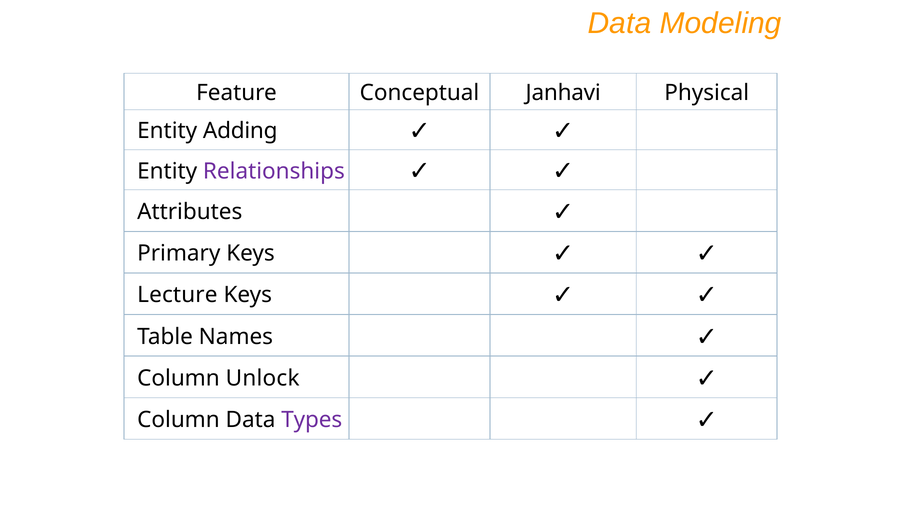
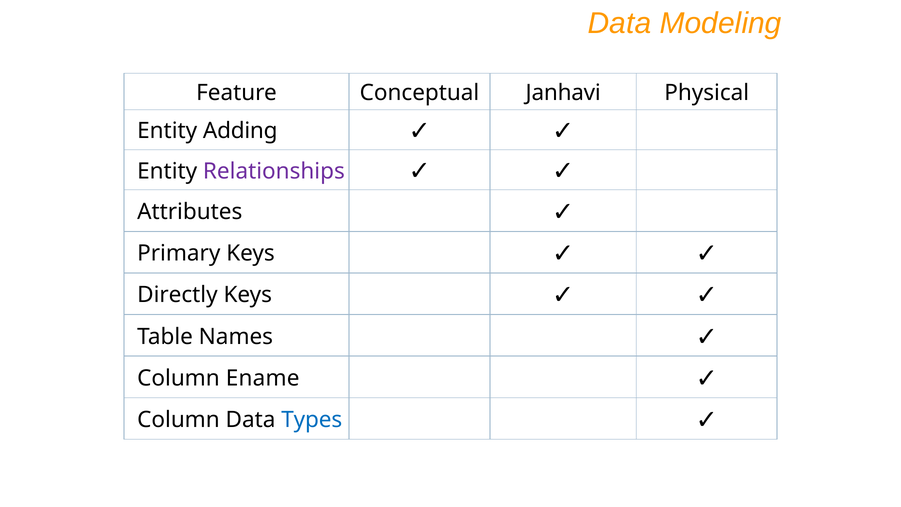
Lecture: Lecture -> Directly (177, 295)
Unlock: Unlock -> Ename (263, 378)
Types colour: purple -> blue (312, 420)
